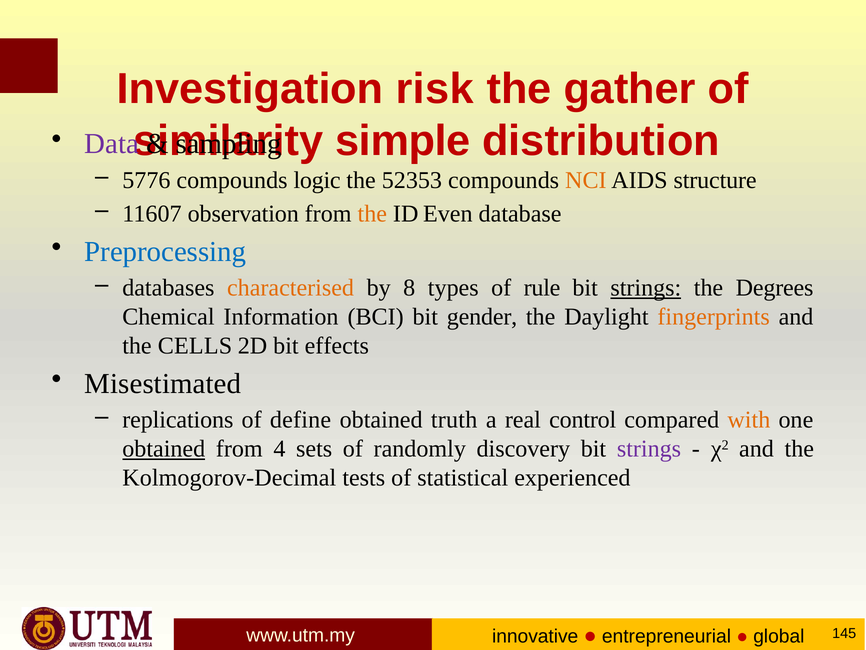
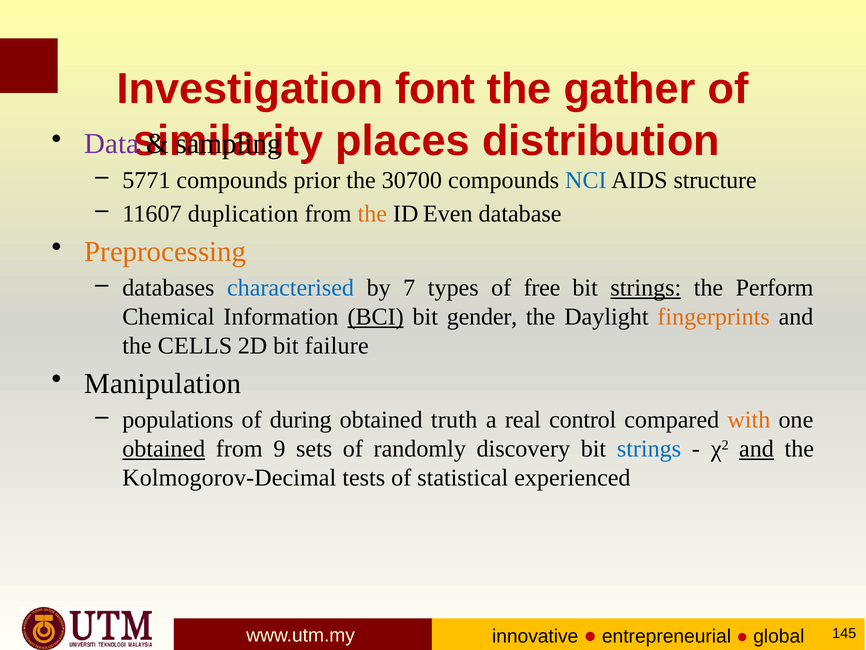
risk: risk -> font (435, 89)
simple: simple -> places (403, 141)
5776: 5776 -> 5771 (146, 180)
logic: logic -> prior (317, 180)
52353: 52353 -> 30700 (412, 180)
NCI colour: orange -> blue (586, 180)
observation: observation -> duplication (243, 214)
Preprocessing colour: blue -> orange (165, 252)
characterised colour: orange -> blue (291, 288)
8: 8 -> 7 (409, 288)
rule: rule -> free (542, 288)
Degrees: Degrees -> Perform (775, 288)
BCI underline: none -> present (376, 317)
effects: effects -> failure (337, 346)
Misestimated: Misestimated -> Manipulation (163, 383)
replications: replications -> populations (178, 420)
define: define -> during (301, 420)
4: 4 -> 9 (279, 449)
strings colour: purple -> blue (649, 449)
and underline: none -> present (756, 449)
